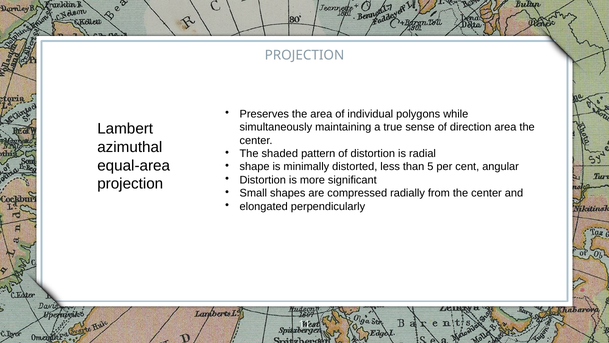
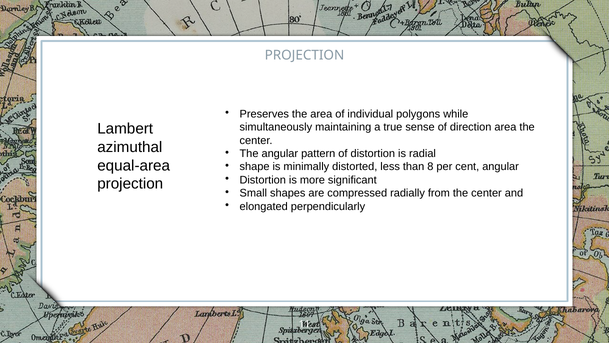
The shaded: shaded -> angular (280, 154)
5: 5 -> 8 (430, 167)
